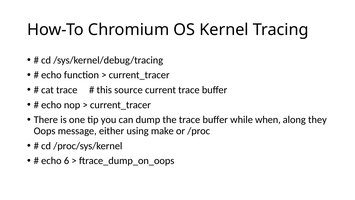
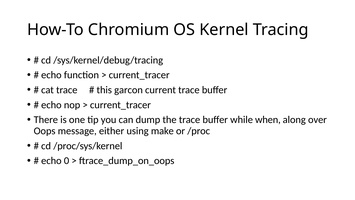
source: source -> garcon (129, 90)
they: they -> over (317, 120)
6: 6 -> 0 (67, 161)
